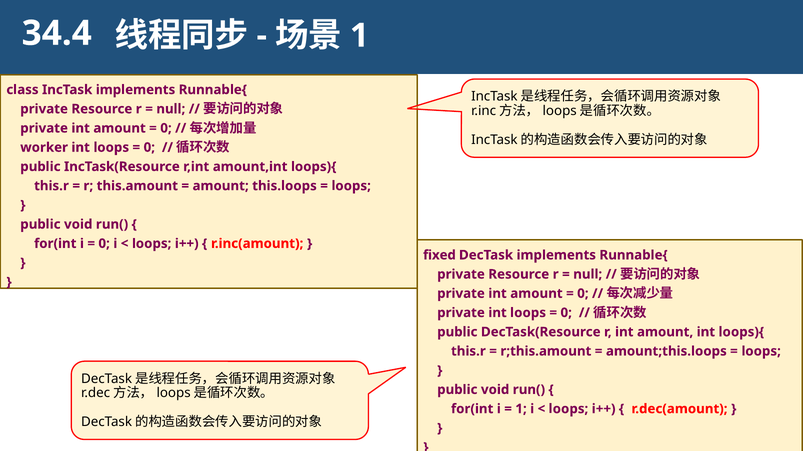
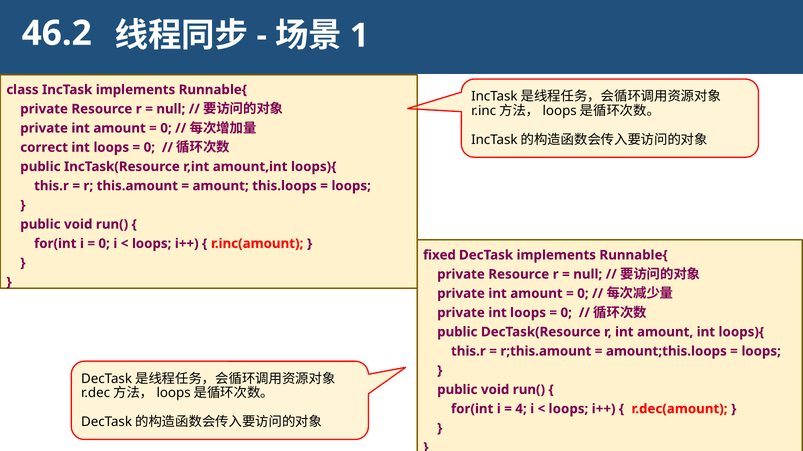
34.4: 34.4 -> 46.2 (57, 33)
worker: worker -> correct (44, 148)
1: 1 -> 4 (521, 409)
